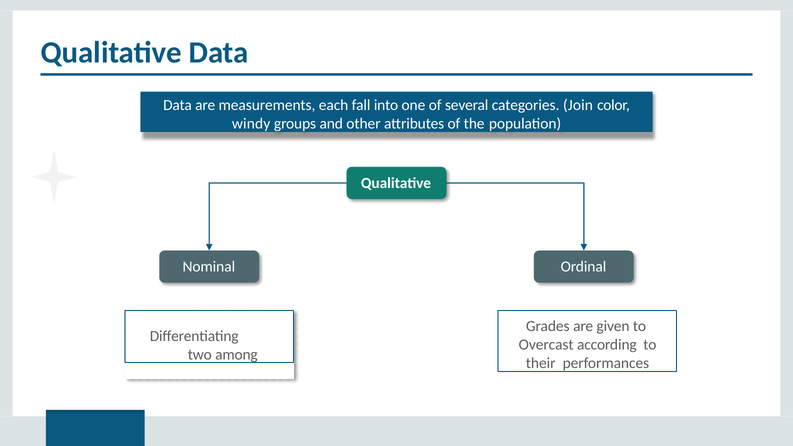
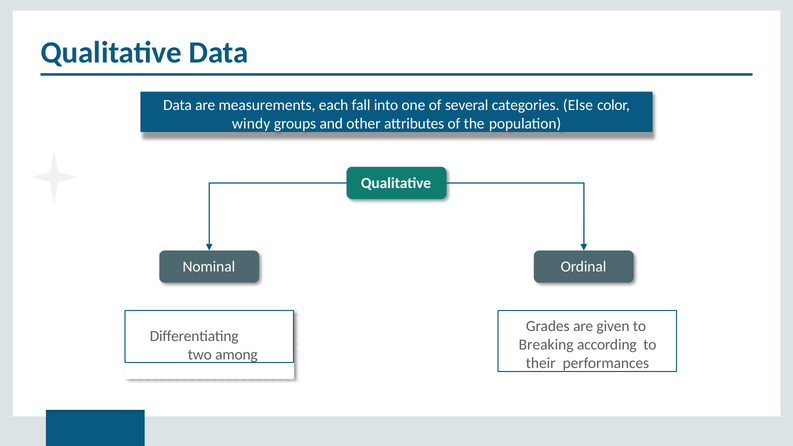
Join: Join -> Else (578, 105)
Overcast: Overcast -> Breaking (546, 345)
